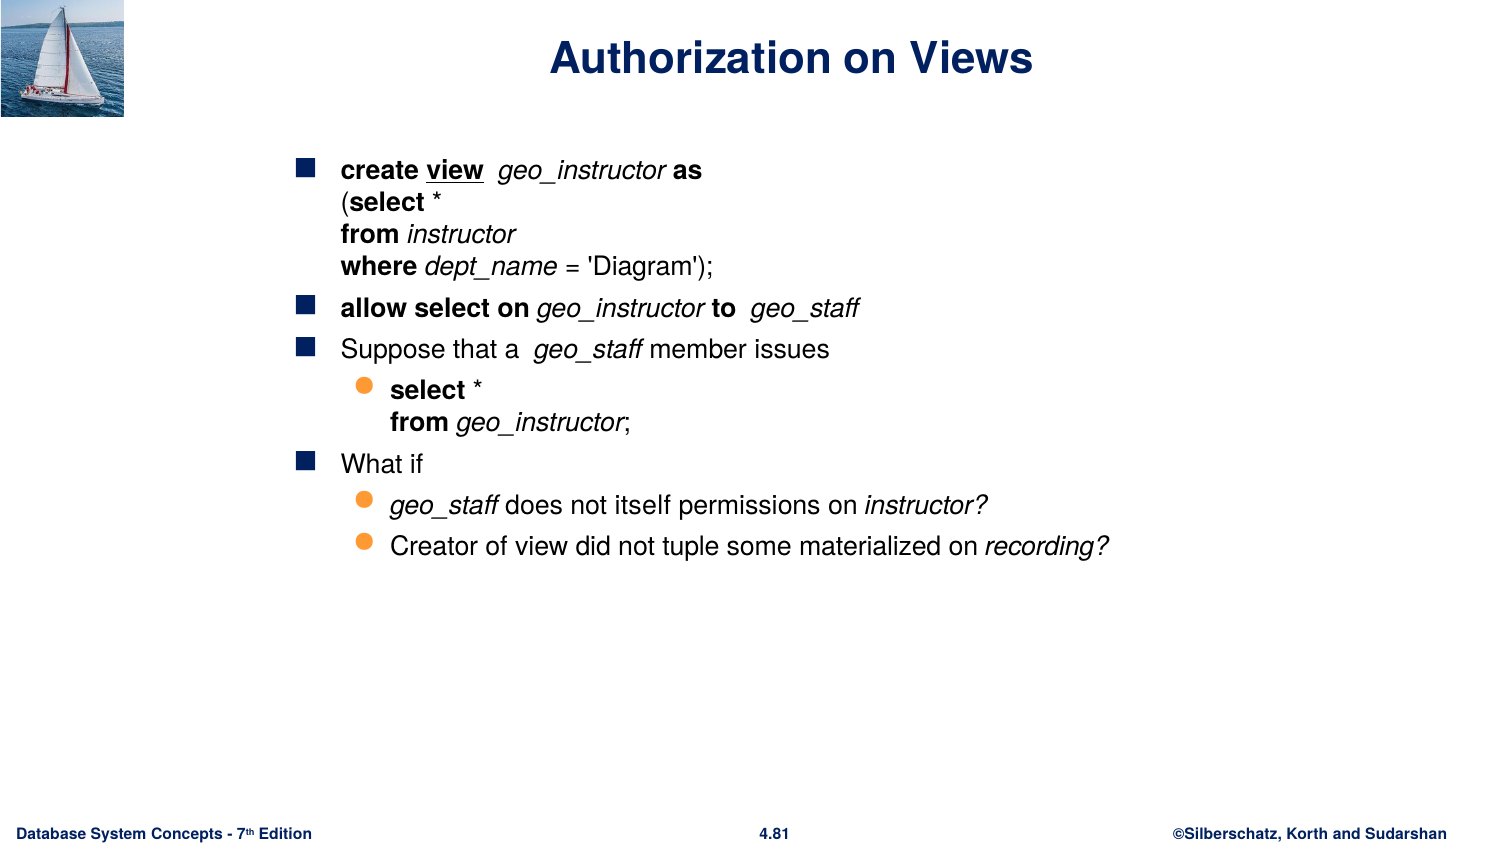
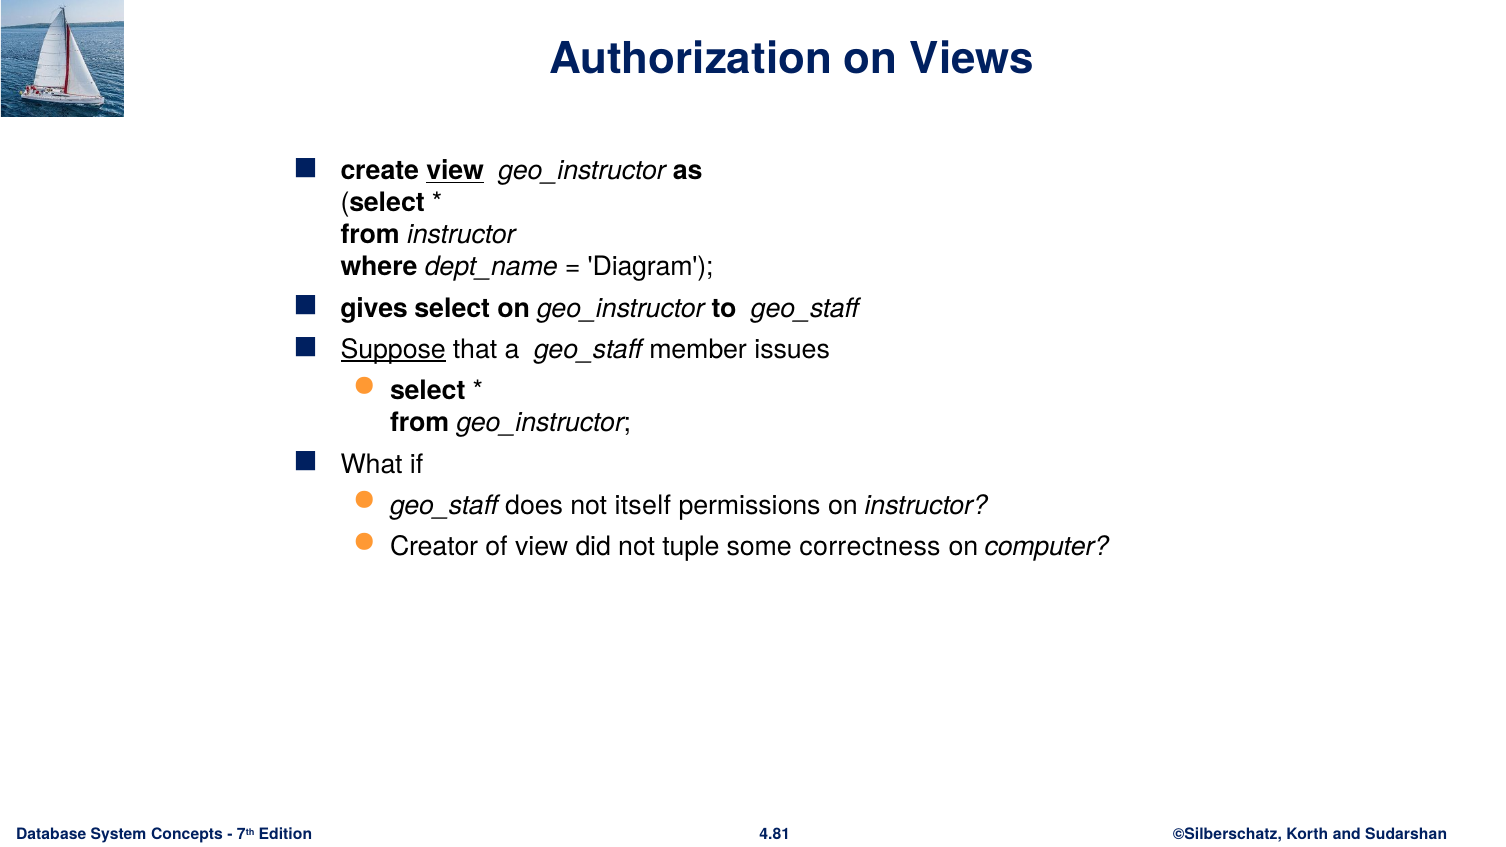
allow: allow -> gives (374, 308)
Suppose underline: none -> present (393, 350)
materialized: materialized -> correctness (870, 547)
recording: recording -> computer (1047, 547)
